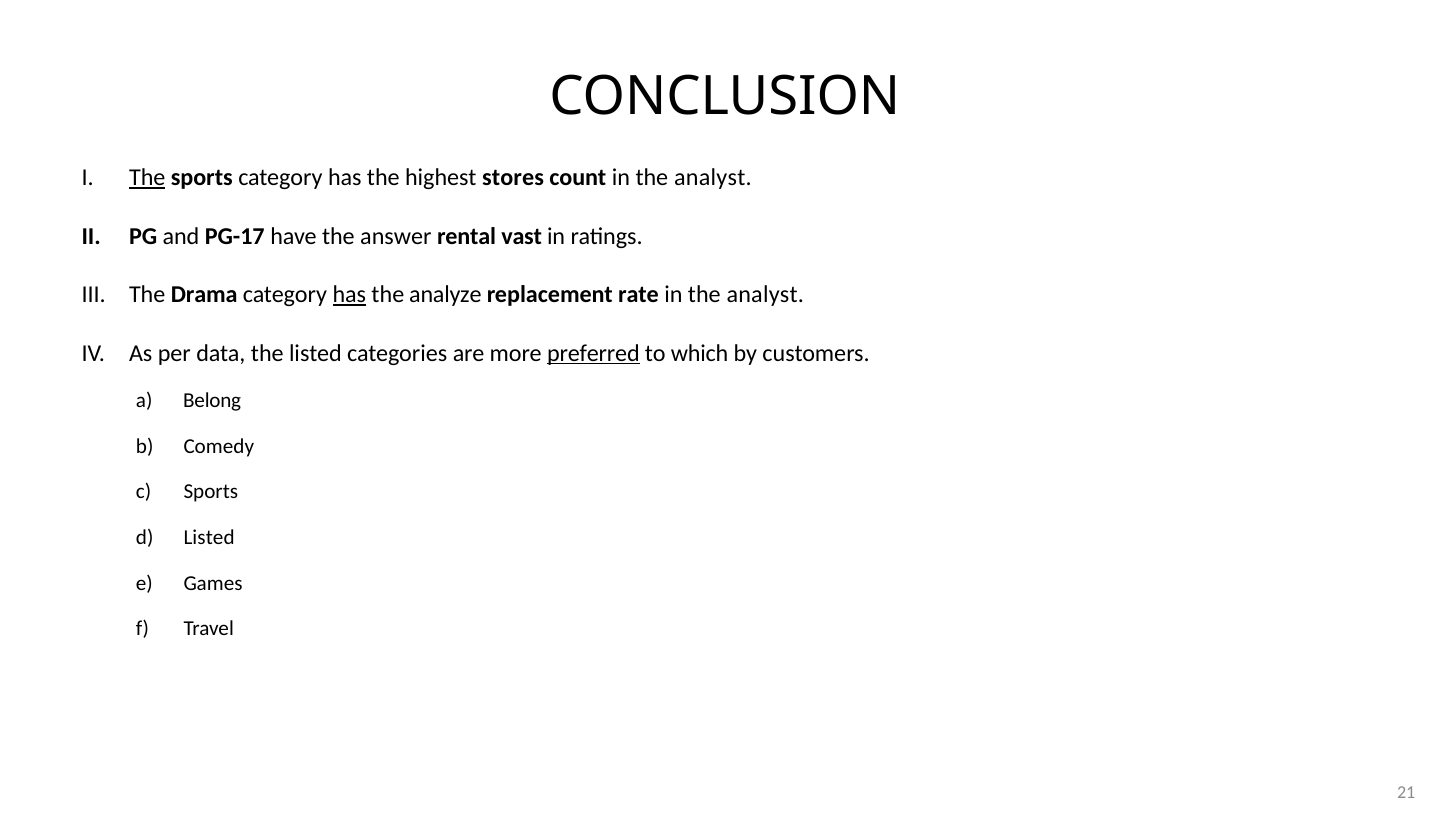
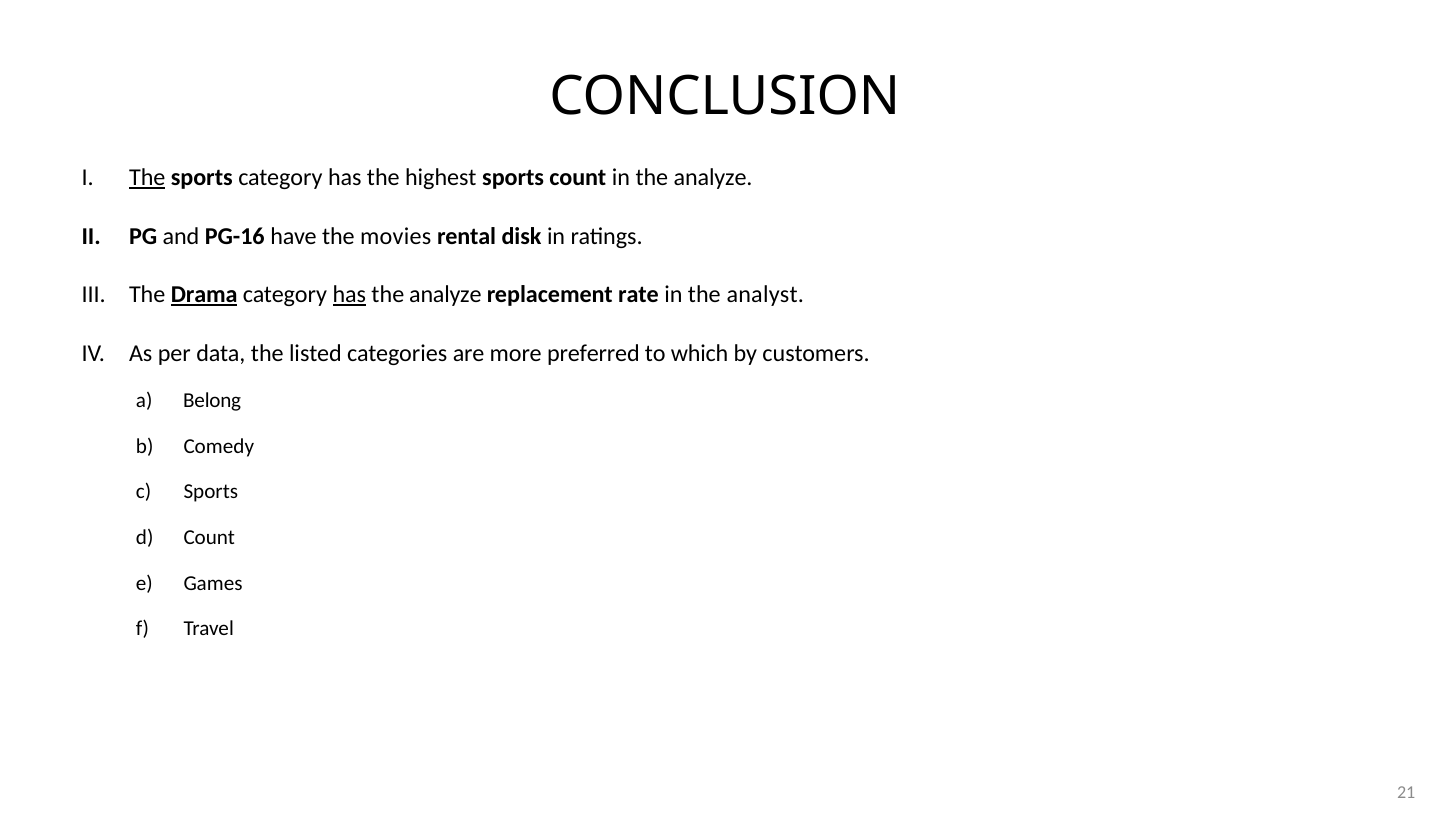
highest stores: stores -> sports (513, 178)
count in the analyst: analyst -> analyze (713, 178)
PG-17: PG-17 -> PG-16 (235, 236)
answer: answer -> movies (396, 236)
vast: vast -> disk (522, 236)
Drama underline: none -> present (204, 295)
preferred underline: present -> none (593, 353)
Listed: Listed -> Count (209, 537)
